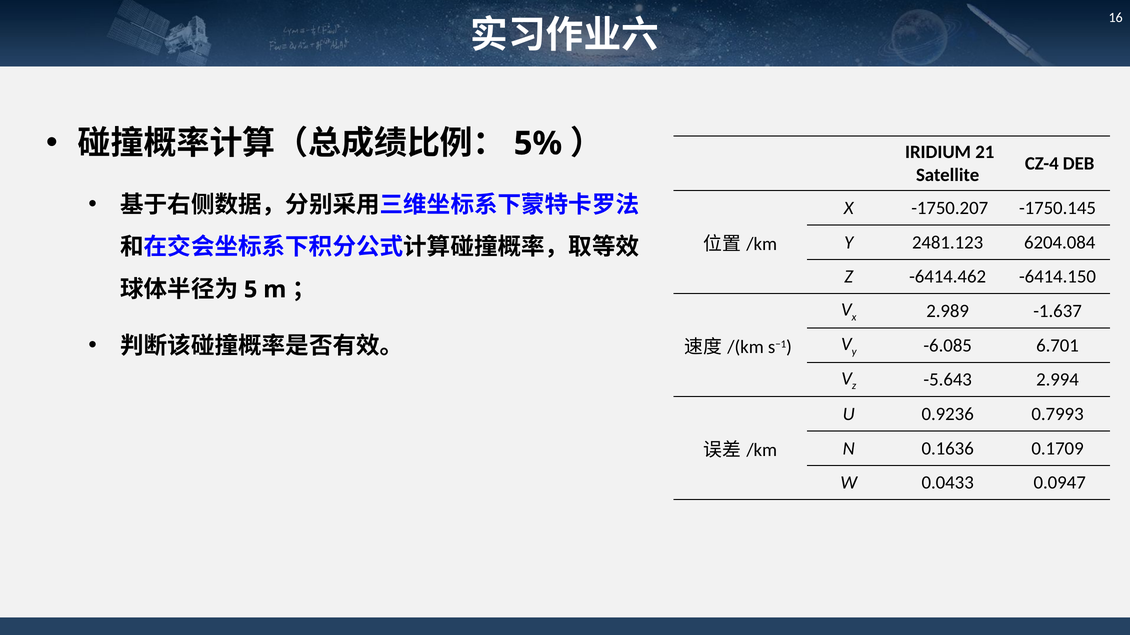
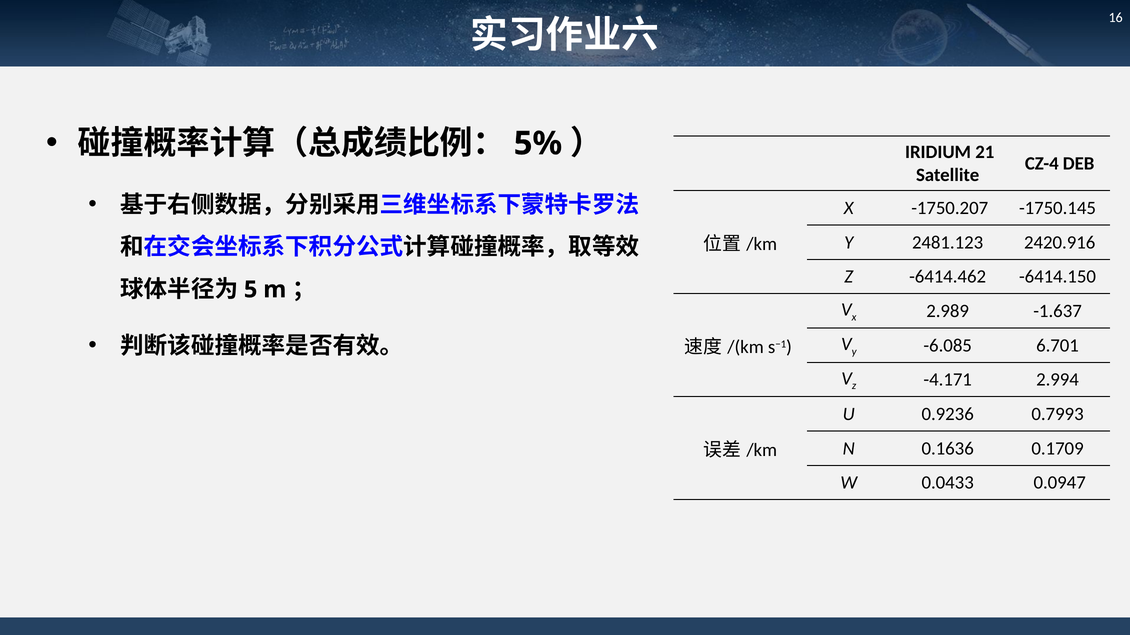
6204.084: 6204.084 -> 2420.916 (1060, 243)
-5.643: -5.643 -> -4.171 (948, 380)
